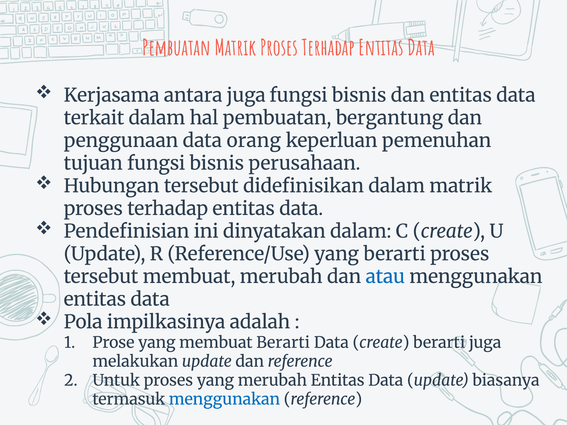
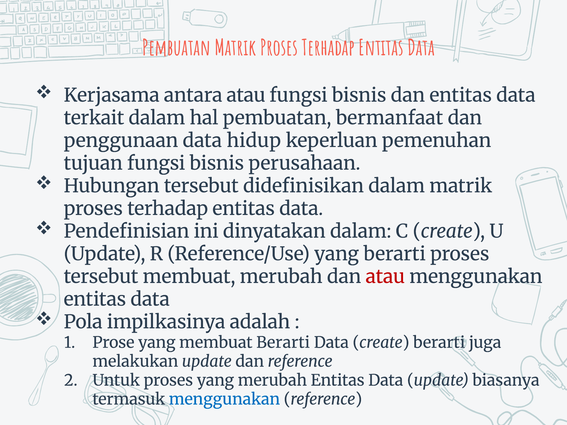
antara juga: juga -> atau (246, 95)
bergantung: bergantung -> bermanfaat (389, 118)
orang: orang -> hidup (254, 141)
atau colour: blue -> red (385, 277)
